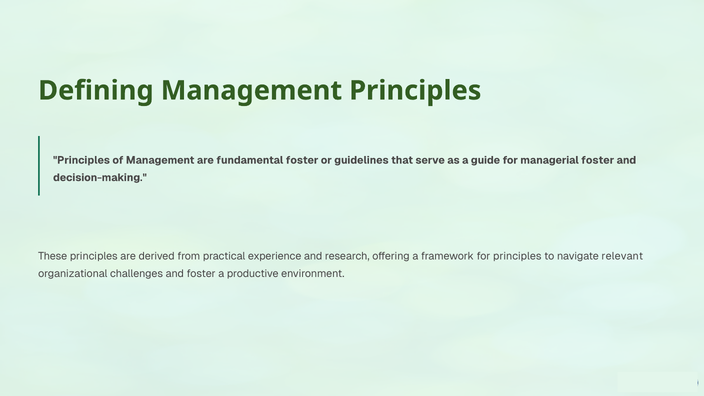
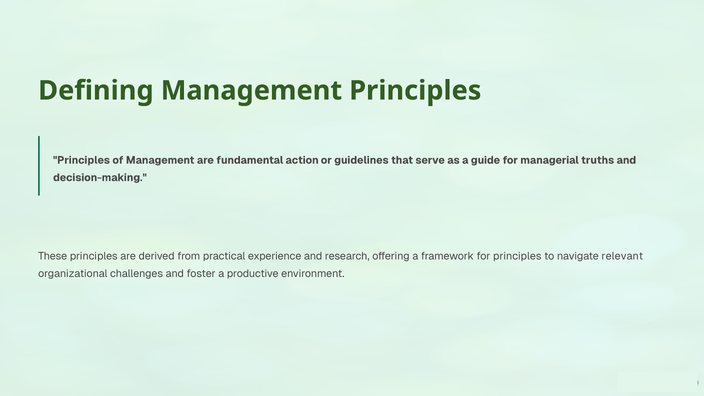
fundamental foster: foster -> action (302, 160)
managerial foster: foster -> truths (598, 160)
